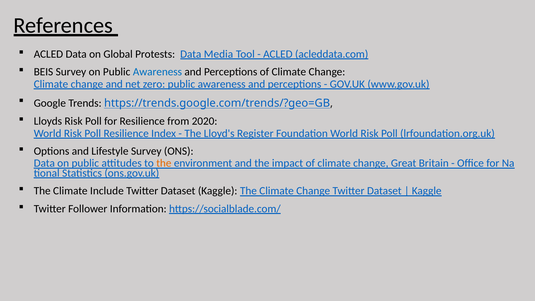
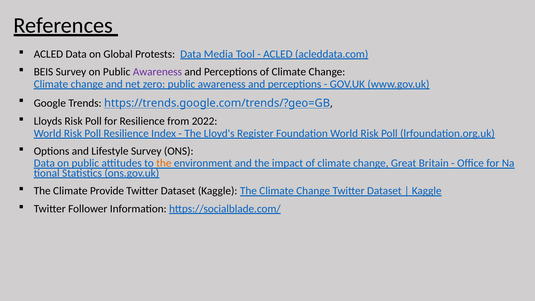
Awareness colour: blue -> purple (157, 72)
2020: 2020 -> 2022 (205, 121)
Include: Include -> Provide (107, 191)
